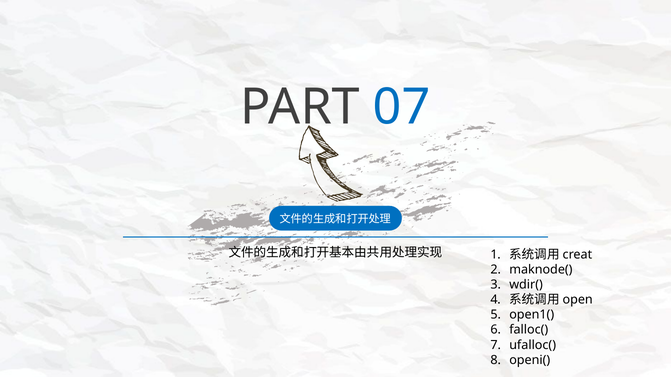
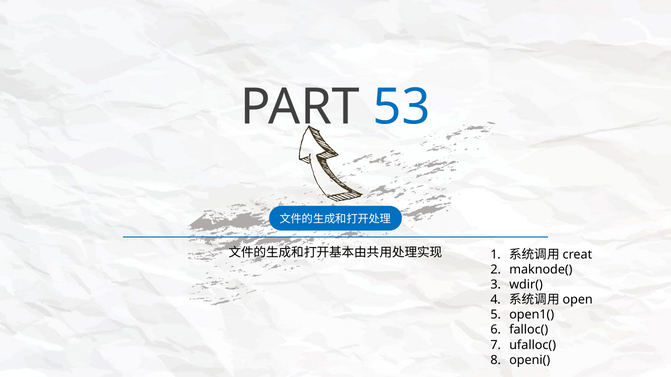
07: 07 -> 53 (402, 107)
